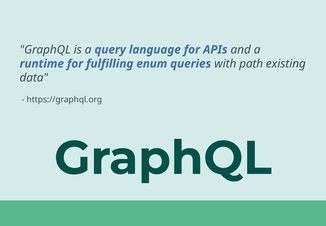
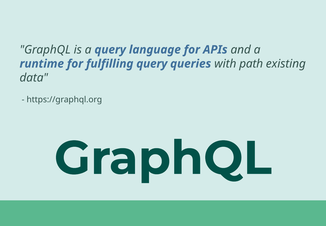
fulfilling enum: enum -> query (152, 64)
